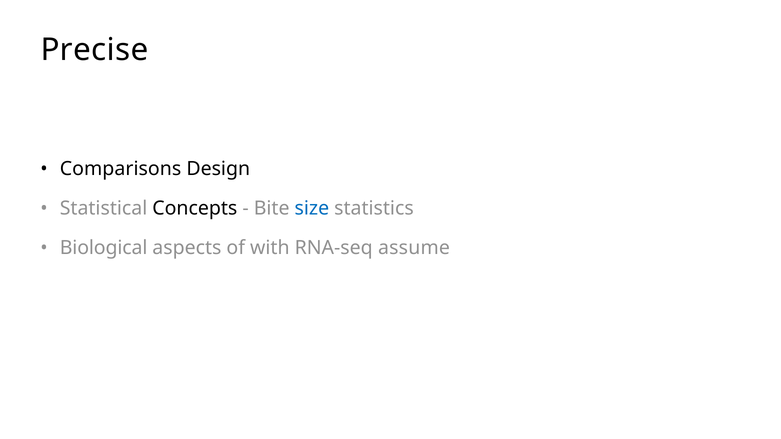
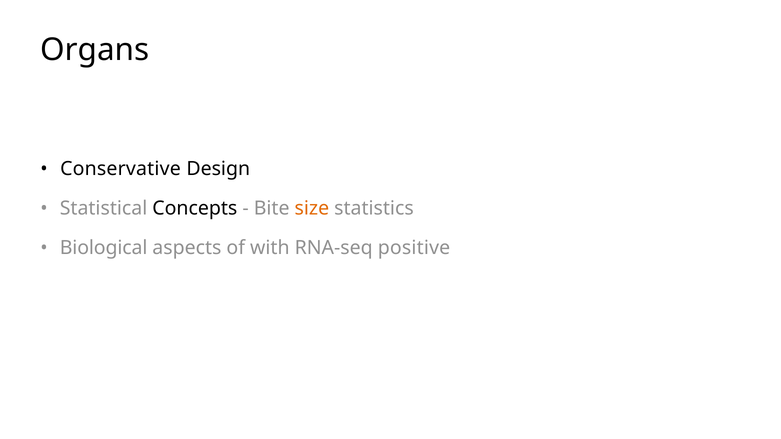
Precise: Precise -> Organs (95, 50)
Comparisons: Comparisons -> Conservative (120, 169)
size colour: blue -> orange (312, 208)
assume: assume -> positive (414, 248)
